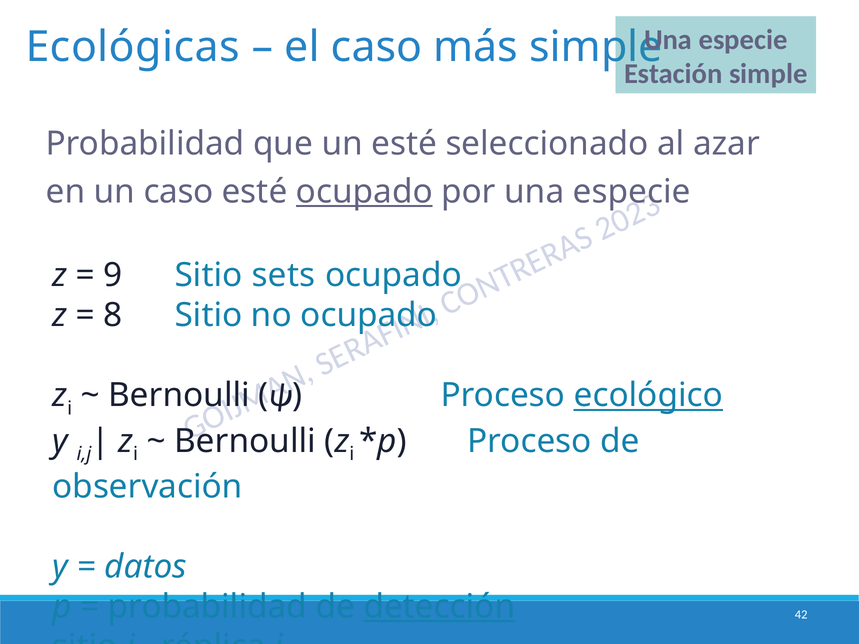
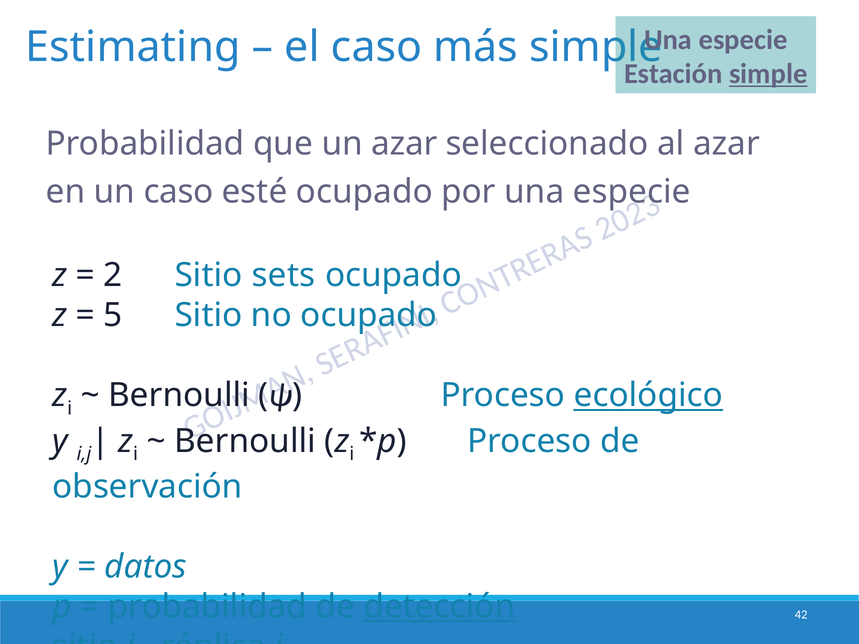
Ecológicas: Ecológicas -> Estimating (133, 47)
simple underline: none -> present (768, 74)
un esté: esté -> azar (404, 144)
ocupado underline: present -> none (364, 192)
9: 9 -> 2 (113, 275)
8: 8 -> 5 (113, 315)
